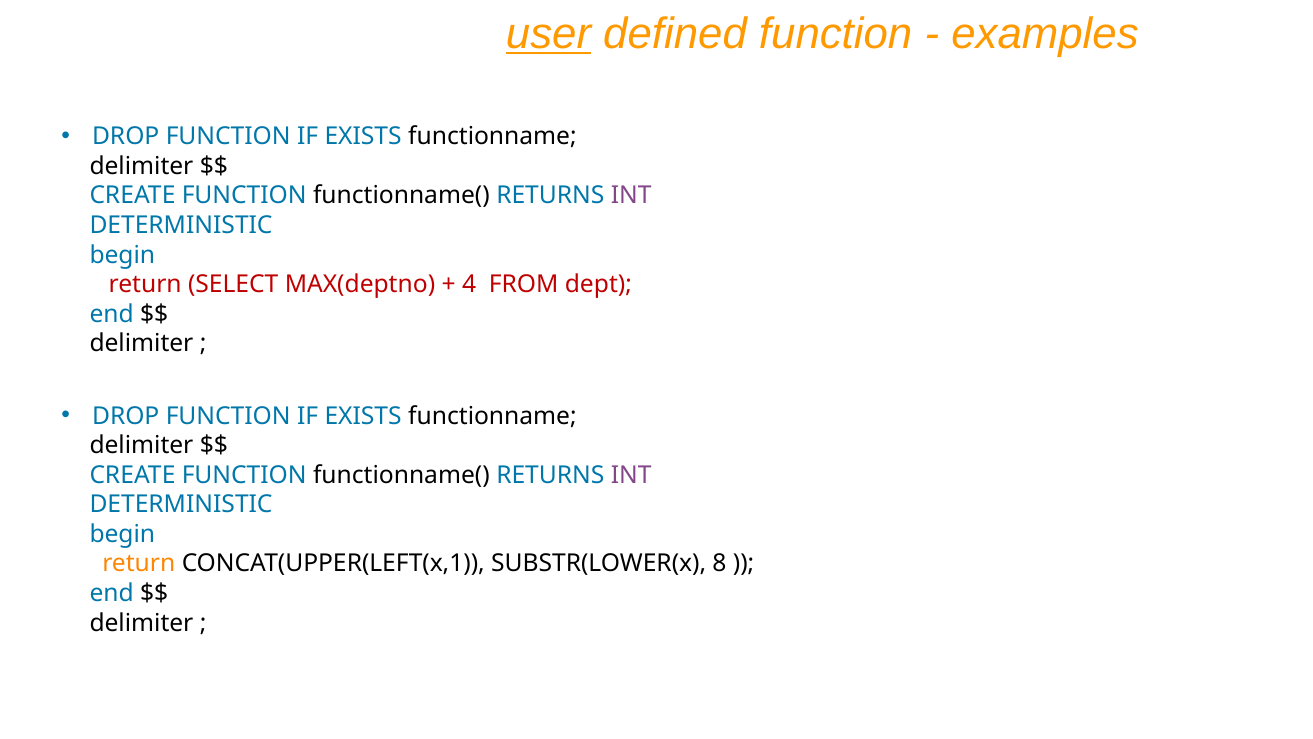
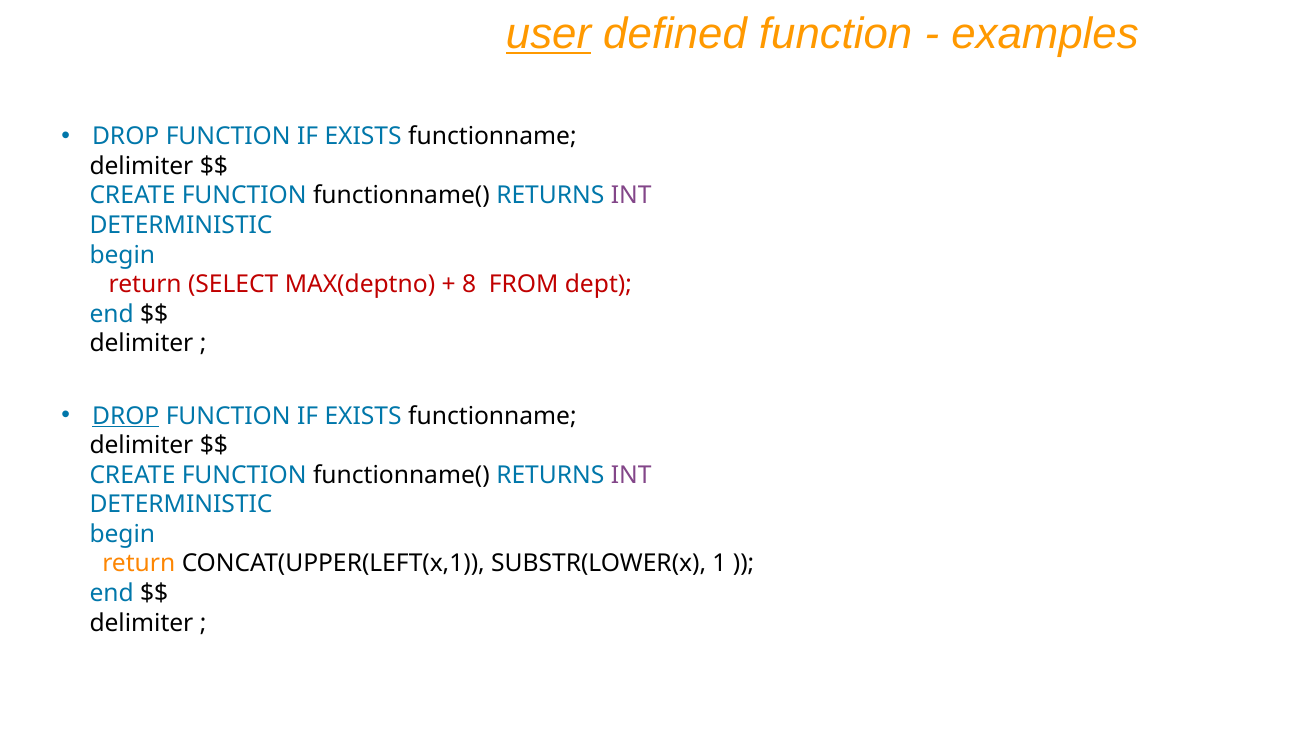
4: 4 -> 8 (469, 284)
DROP underline: none -> present (126, 416)
8: 8 -> 1 (720, 563)
